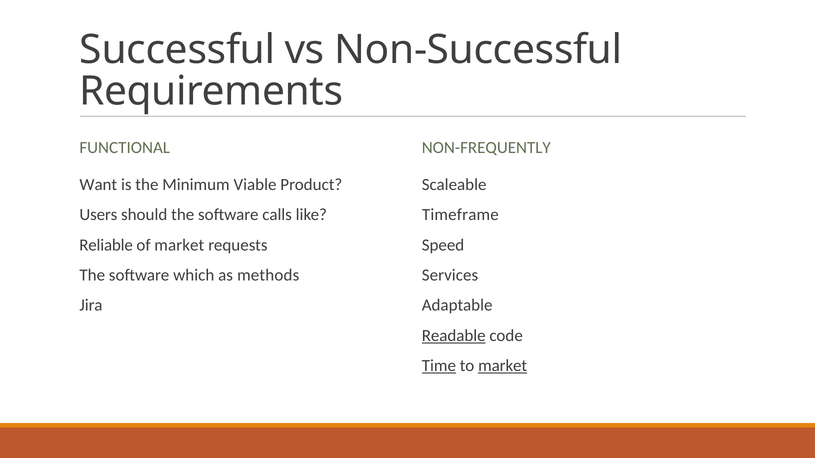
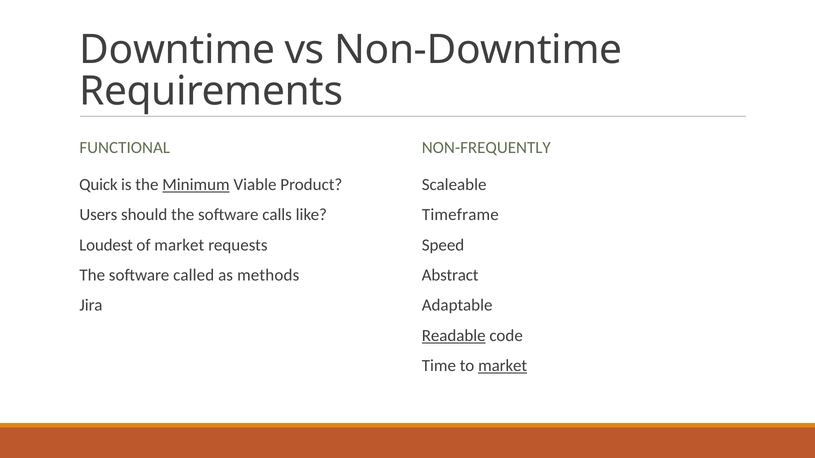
Successful: Successful -> Downtime (177, 50)
Non-Successful: Non-Successful -> Non-Downtime (478, 50)
Want: Want -> Quick (98, 185)
Minimum underline: none -> present (196, 185)
Reliable: Reliable -> Loudest (106, 245)
which: which -> called (194, 275)
Services: Services -> Abstract (450, 275)
Time underline: present -> none (439, 366)
